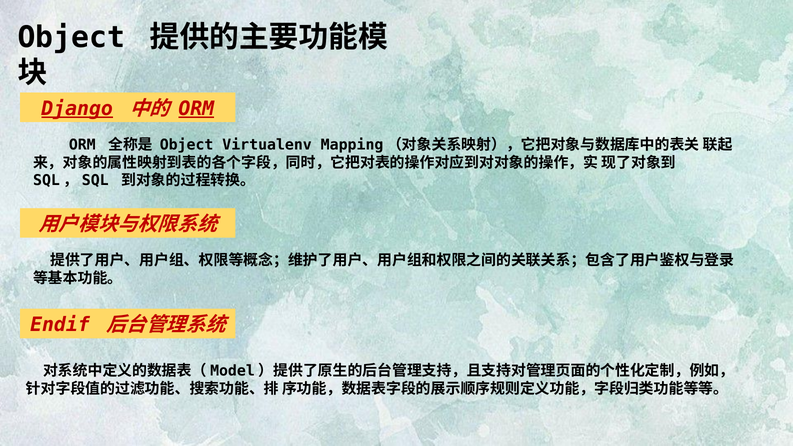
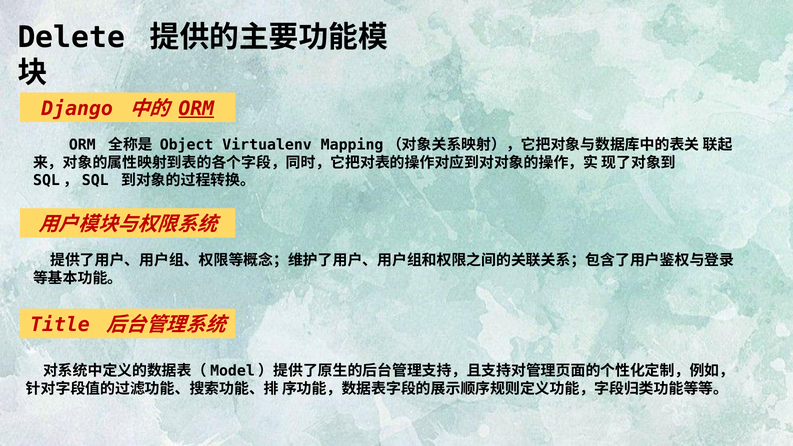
Object: Object -> Delete (71, 37)
Django underline: present -> none (77, 109)
Endif: Endif -> Title (60, 325)
